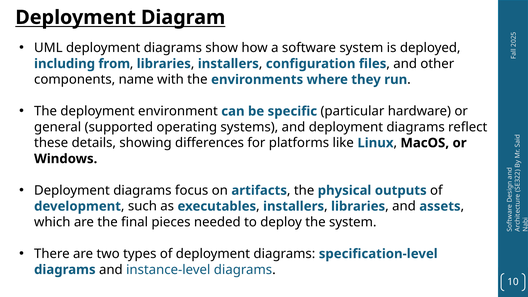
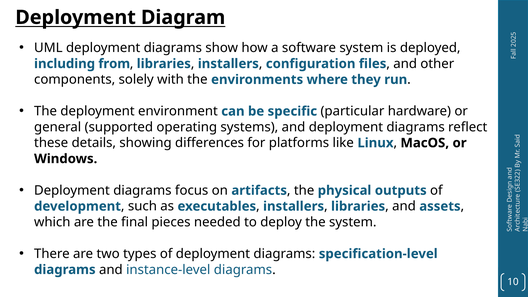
name: name -> solely (136, 80)
